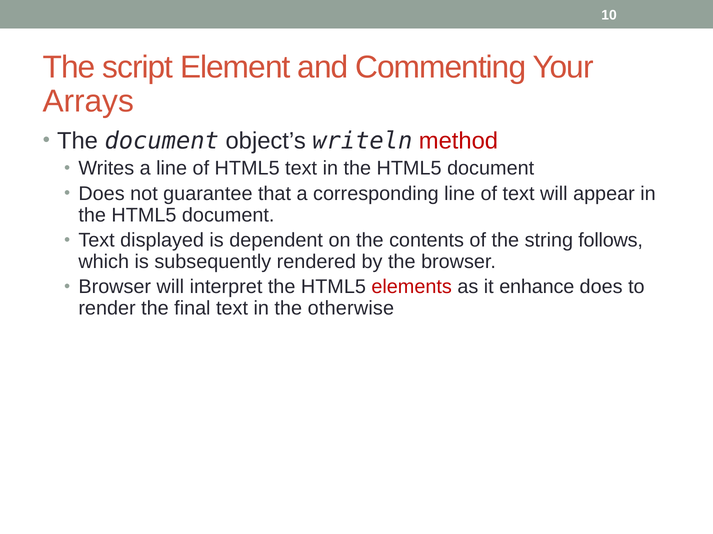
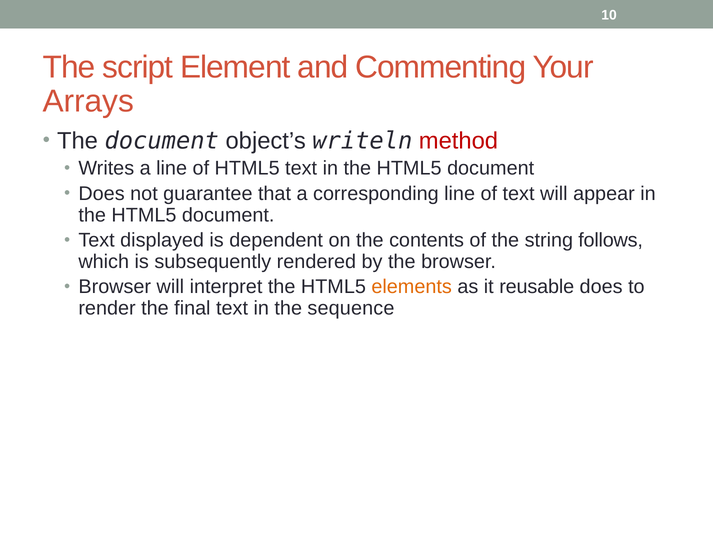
elements colour: red -> orange (412, 287)
enhance: enhance -> reusable (537, 287)
otherwise: otherwise -> sequence (351, 309)
